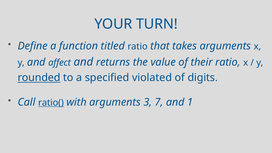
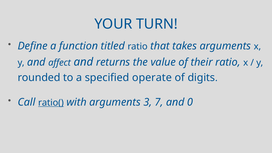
rounded underline: present -> none (39, 78)
violated: violated -> operate (152, 78)
1: 1 -> 0 (190, 102)
